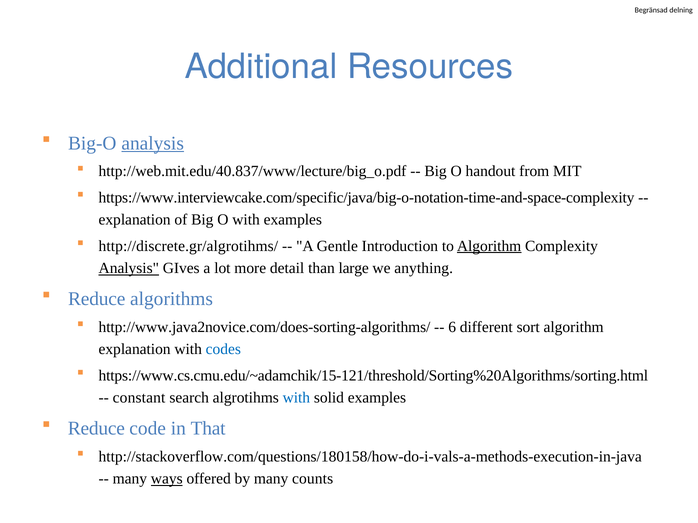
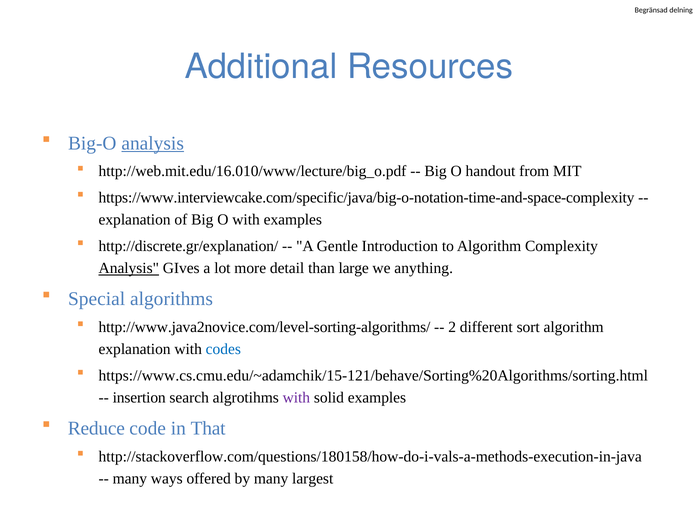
http://web.mit.edu/40.837/www/lecture/big_o.pdf: http://web.mit.edu/40.837/www/lecture/big_o.pdf -> http://web.mit.edu/16.010/www/lecture/big_o.pdf (252, 172)
http://discrete.gr/algrotihms/: http://discrete.gr/algrotihms/ -> http://discrete.gr/explanation/ (188, 246)
Algorithm underline: present -> none (489, 246)
Reduce: Reduce -> Special (97, 299)
http://www.java2novice.com/does-sorting-algorithms/: http://www.java2novice.com/does-sorting-algorithms/ -> http://www.java2novice.com/level-sorting-algorithms/ (264, 327)
6: 6 -> 2 (452, 327)
https://www.cs.cmu.edu/~adamchik/15-121/threshold/Sorting%20Algorithms/sorting.html: https://www.cs.cmu.edu/~adamchik/15-121/threshold/Sorting%20Algorithms/sorting.html -> https://www.cs.cmu.edu/~adamchik/15-121/behave/Sorting%20Algorithms/sorting.html (373, 376)
constant: constant -> insertion (139, 398)
with colour: blue -> purple (296, 398)
ways underline: present -> none (167, 479)
counts: counts -> largest (313, 479)
